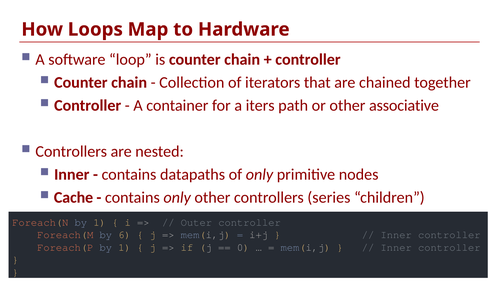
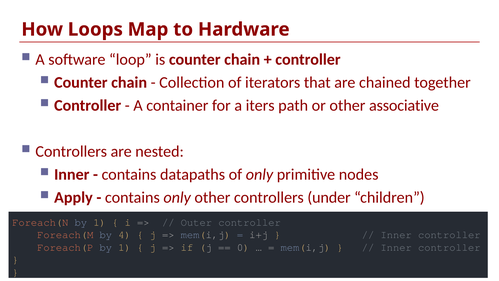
Cache: Cache -> Apply (73, 197)
series: series -> under (329, 197)
6: 6 -> 4 (125, 235)
